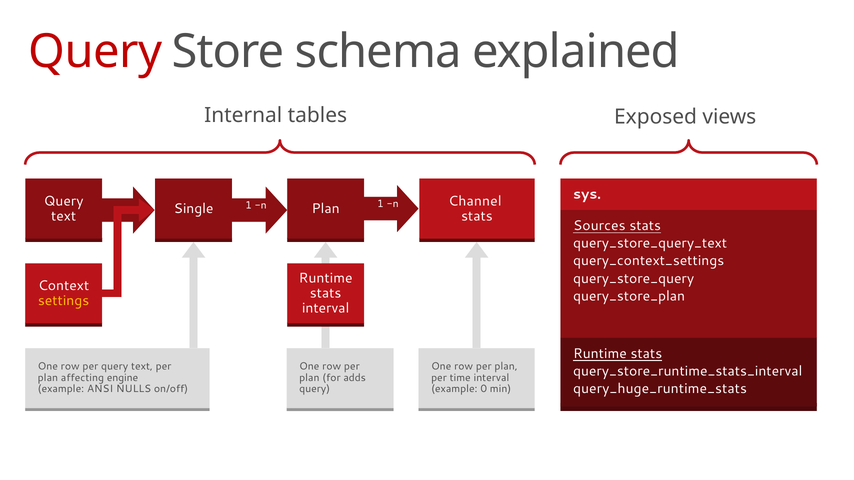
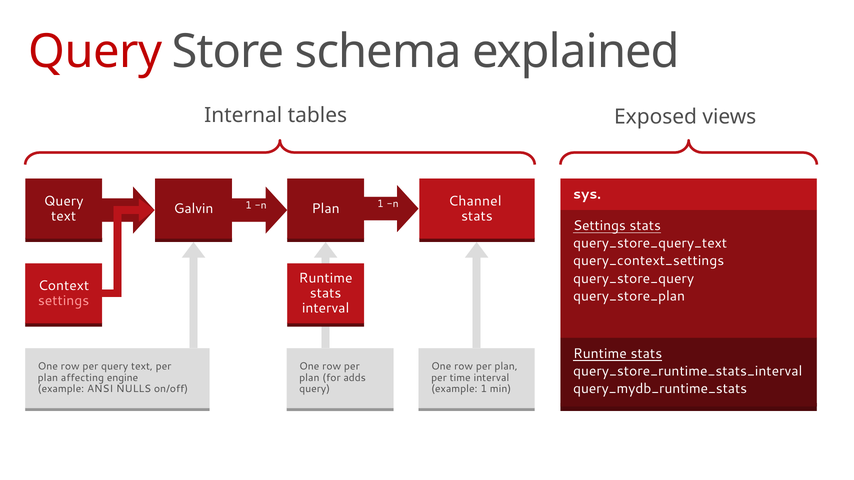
Single: Single -> Galvin (194, 209)
Sources: Sources -> Settings (599, 226)
settings colour: yellow -> pink (64, 301)
query_huge_runtime_stats: query_huge_runtime_stats -> query_mydb_runtime_stats (660, 389)
example 0: 0 -> 1 (484, 389)
